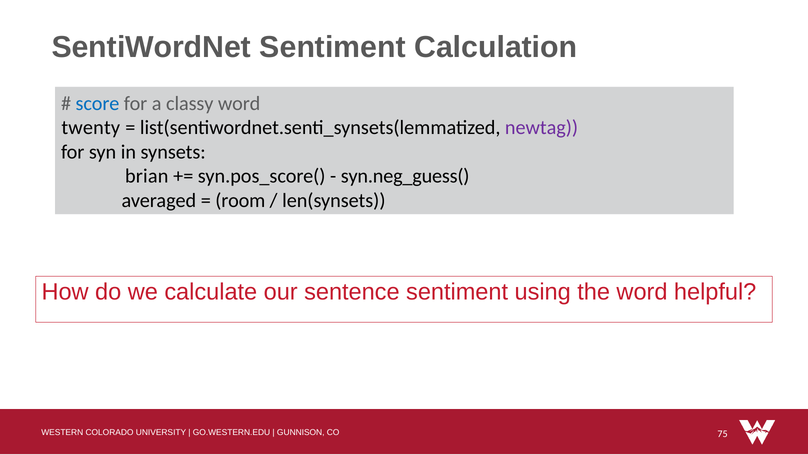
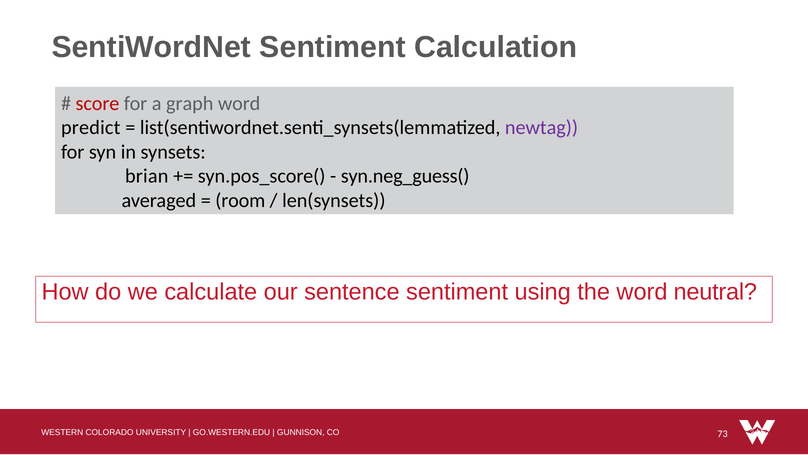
score colour: blue -> red (97, 103)
classy: classy -> graph (190, 103)
twenty: twenty -> predict (91, 128)
helpful: helpful -> neutral (715, 292)
75: 75 -> 73 (723, 434)
